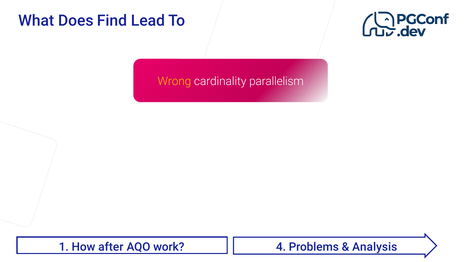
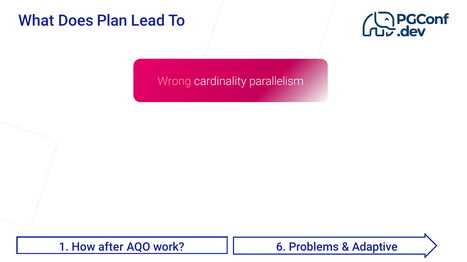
Find: Find -> Plan (112, 21)
Wrong colour: yellow -> pink (174, 81)
4: 4 -> 6 (281, 248)
Analysis: Analysis -> Adaptive (375, 248)
